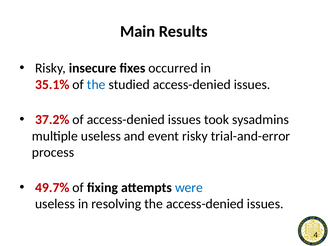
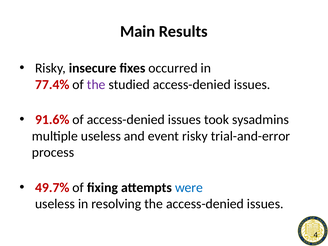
35.1%: 35.1% -> 77.4% (52, 85)
the colour: blue -> purple (96, 85)
37.2%: 37.2% -> 91.6% (52, 120)
